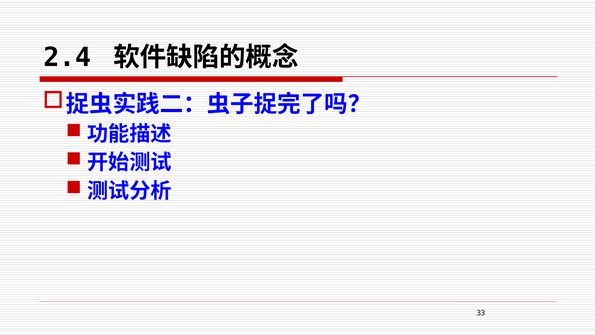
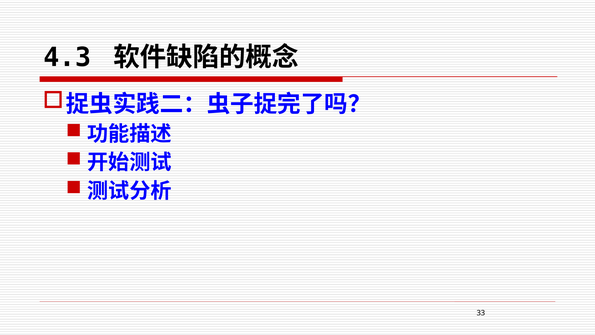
2.4: 2.4 -> 4.3 (67, 57)
